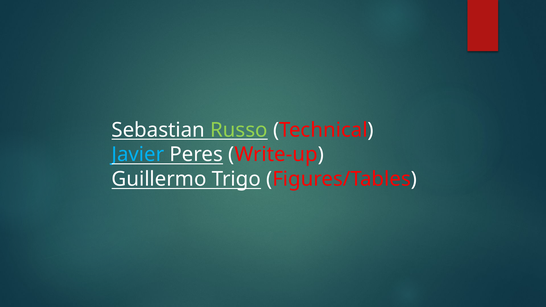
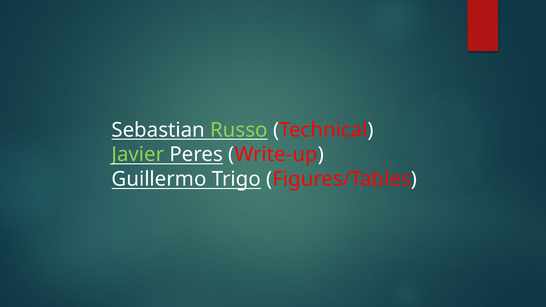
Javier colour: light blue -> light green (138, 155)
